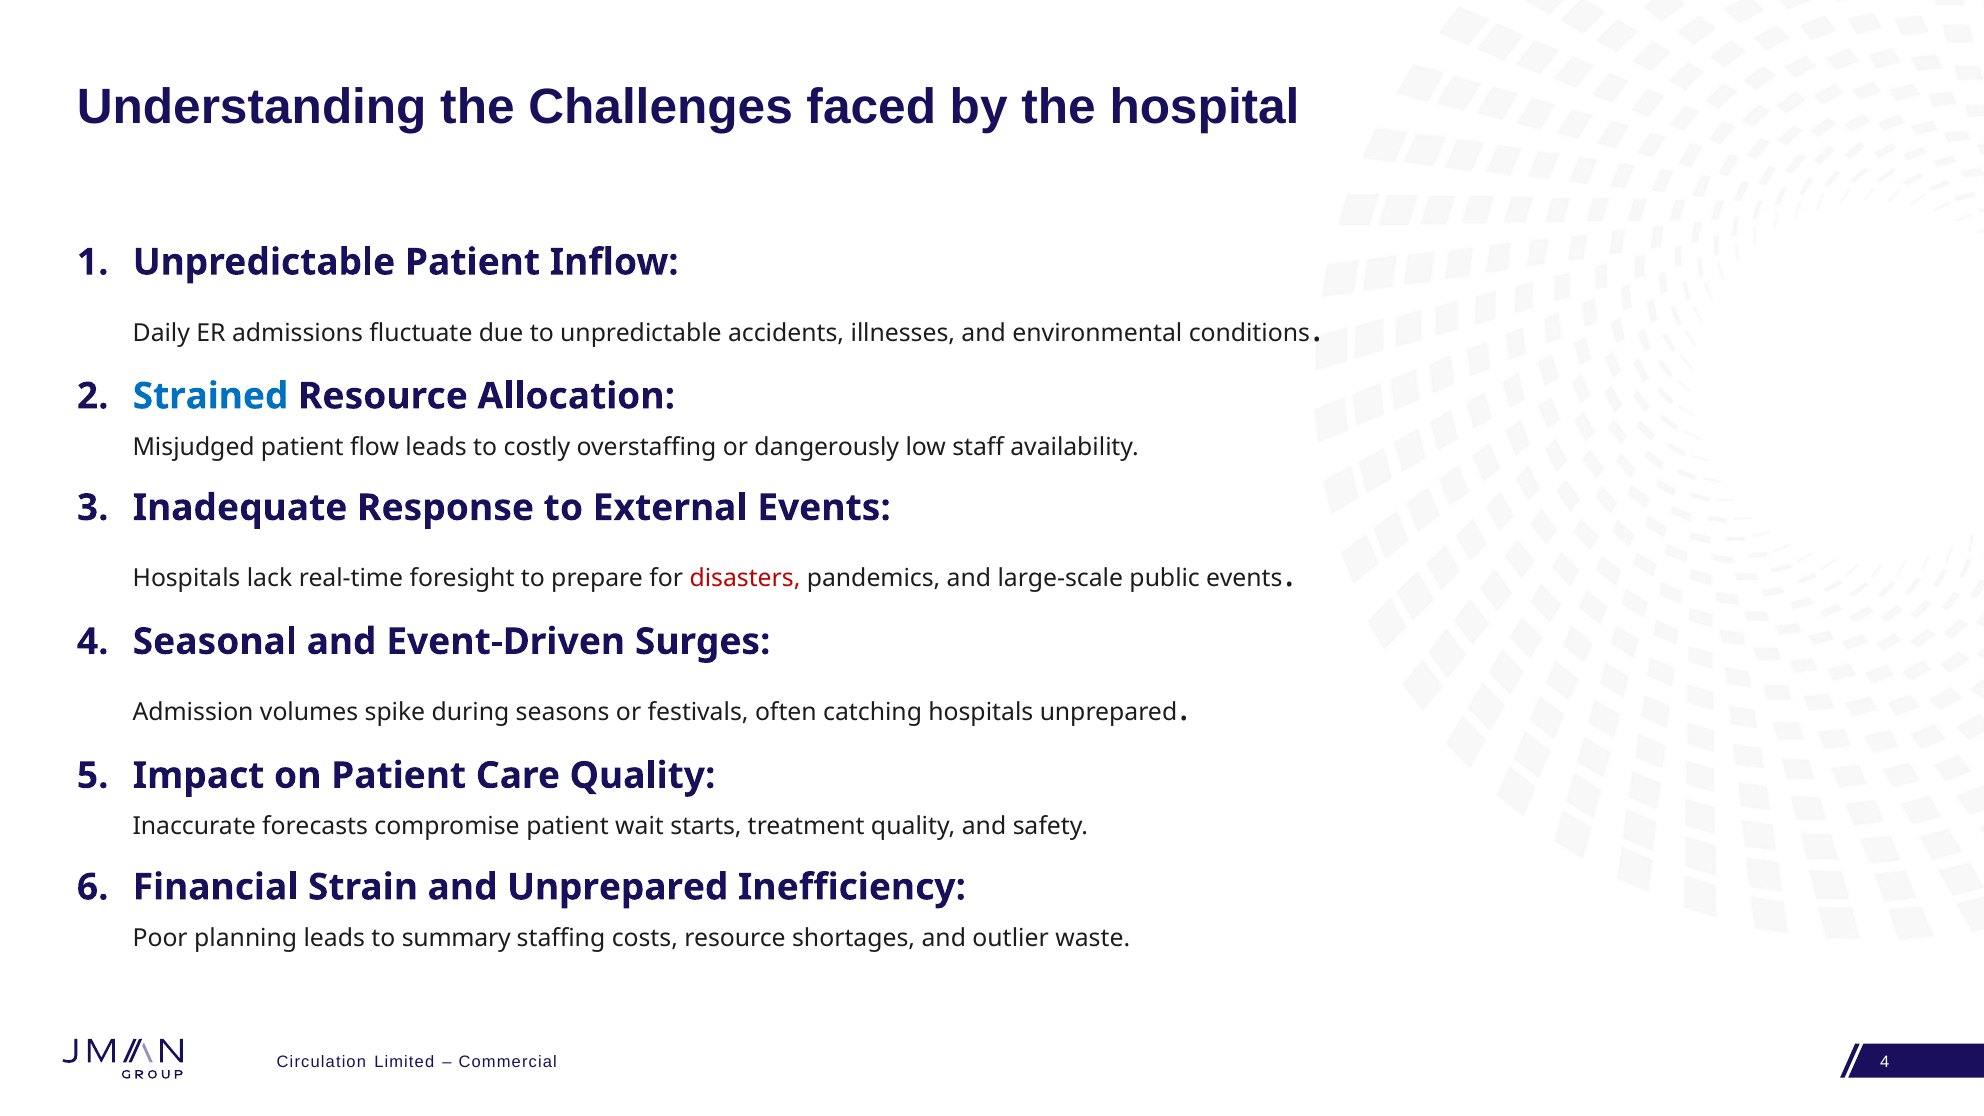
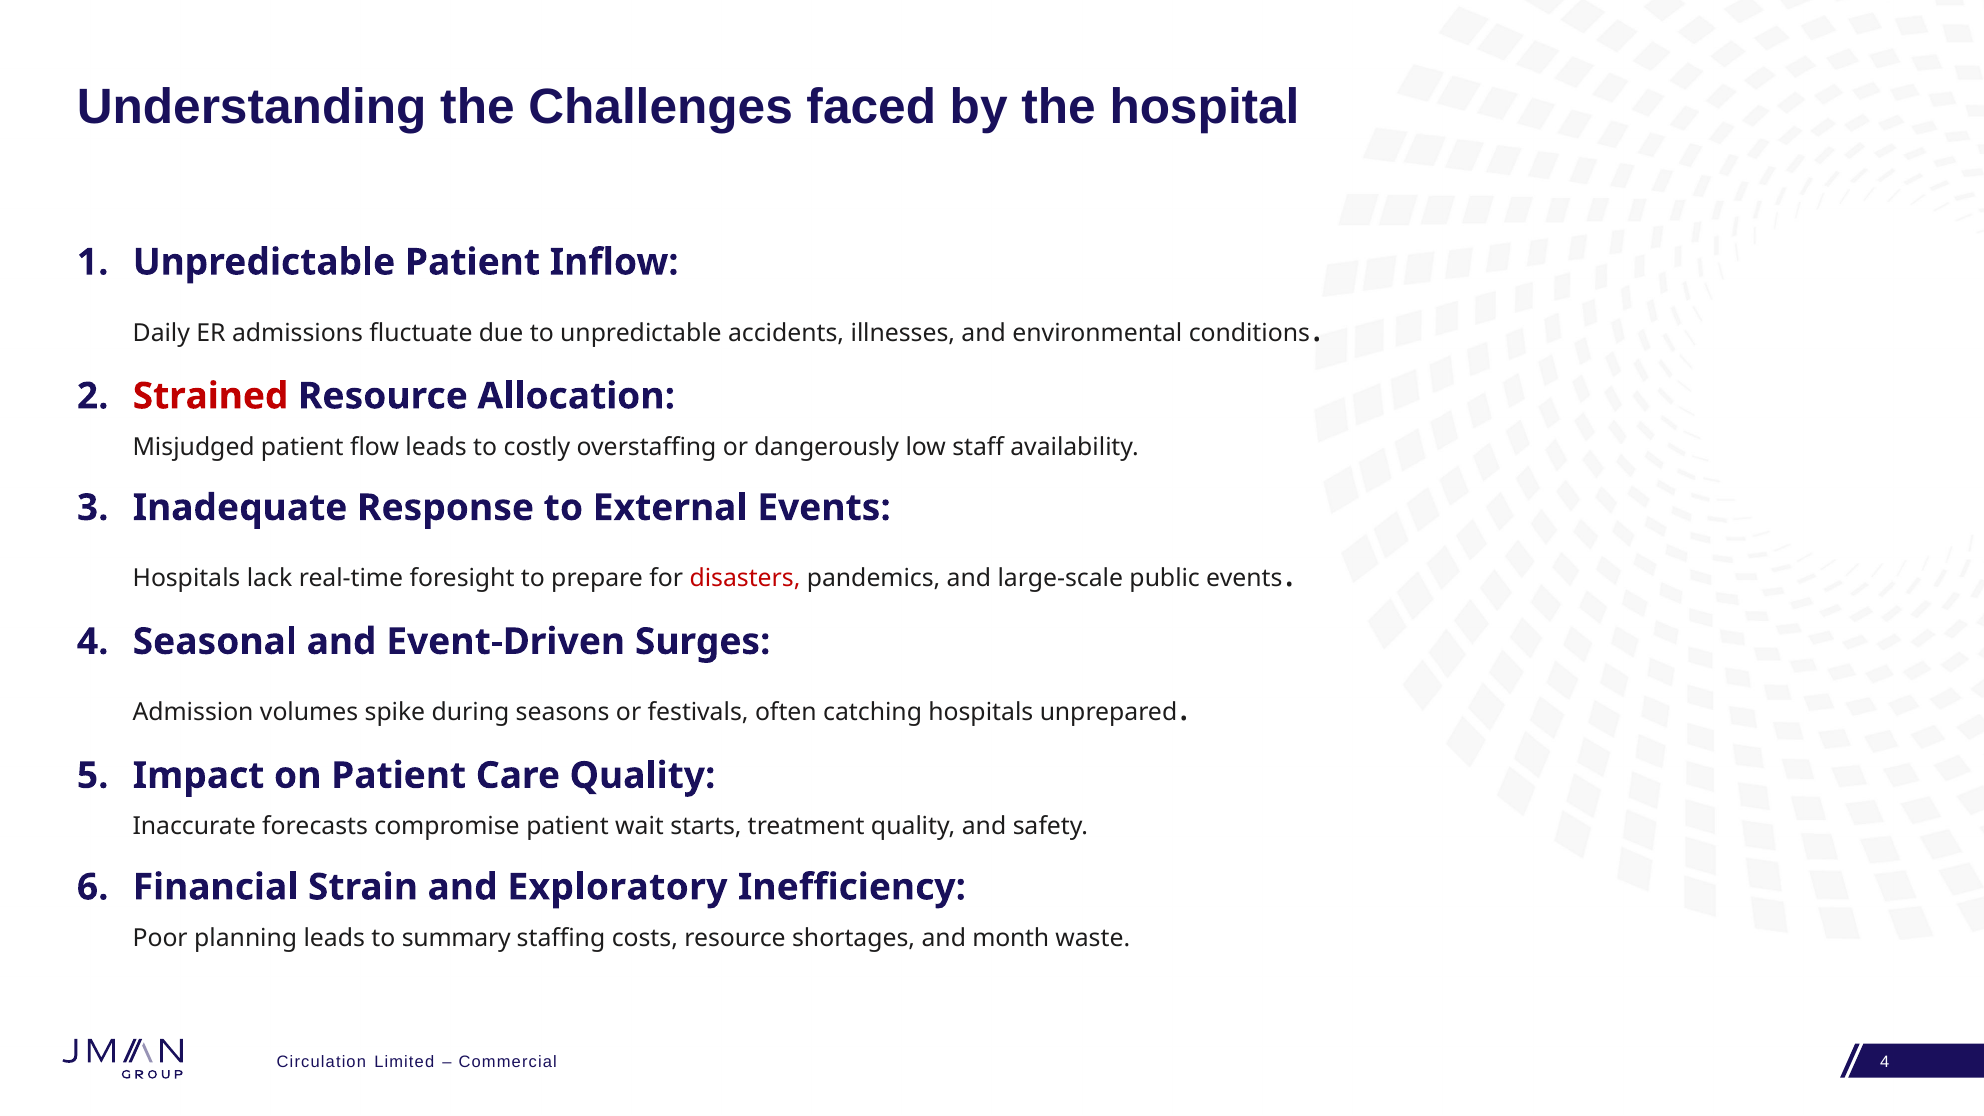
Strained colour: blue -> red (211, 396)
and Unprepared: Unprepared -> Exploratory (617, 887)
outlier: outlier -> month (1011, 938)
